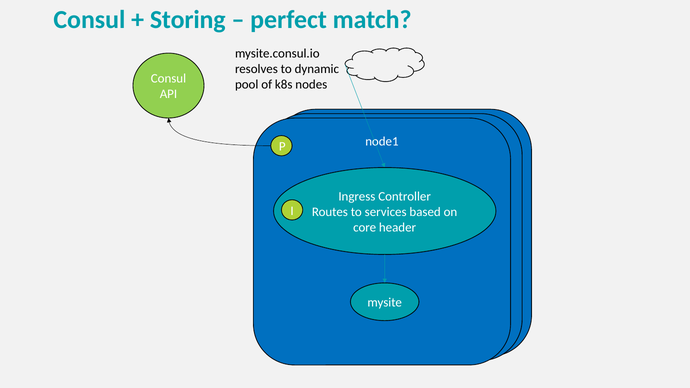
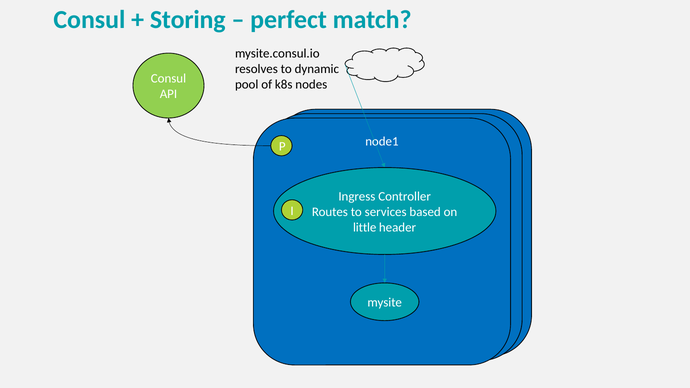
core: core -> little (365, 227)
